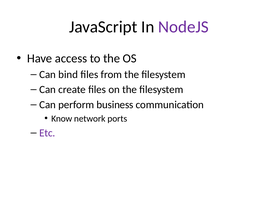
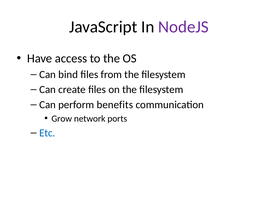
business: business -> benefits (115, 105)
Know: Know -> Grow (62, 118)
Etc colour: purple -> blue (47, 133)
